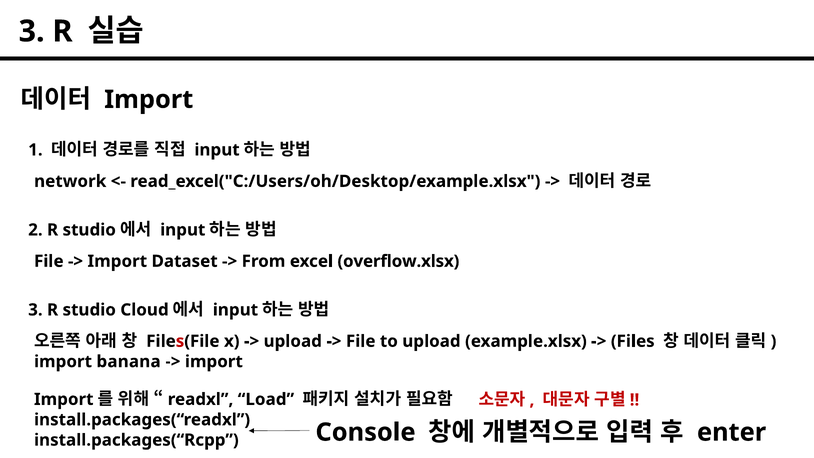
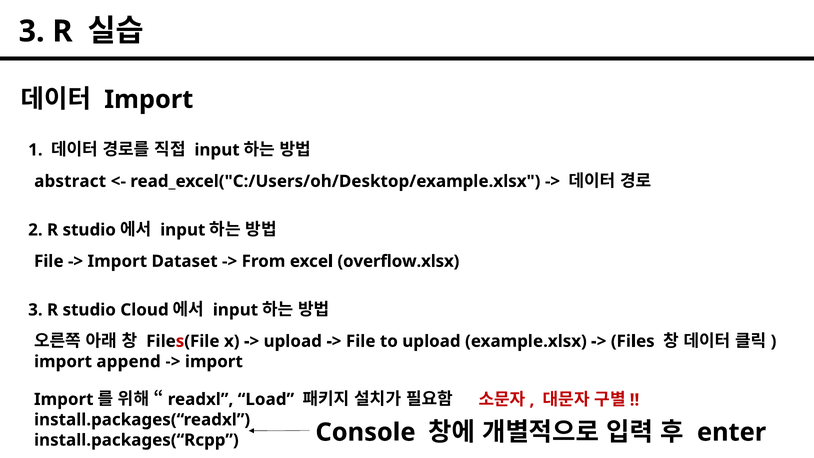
network: network -> abstract (70, 181)
banana: banana -> append (129, 361)
